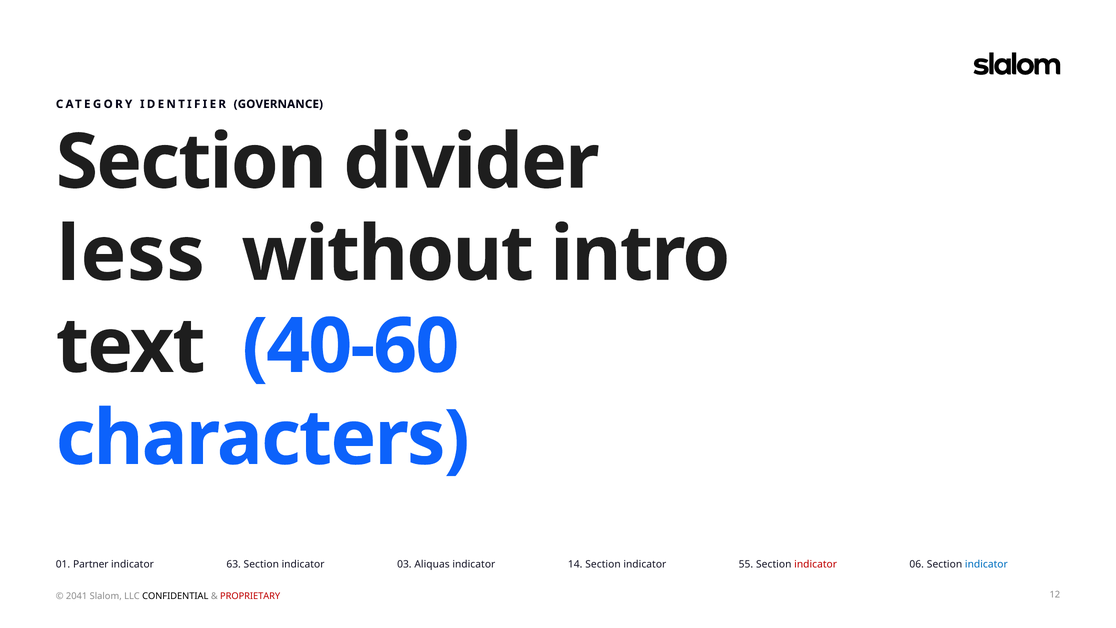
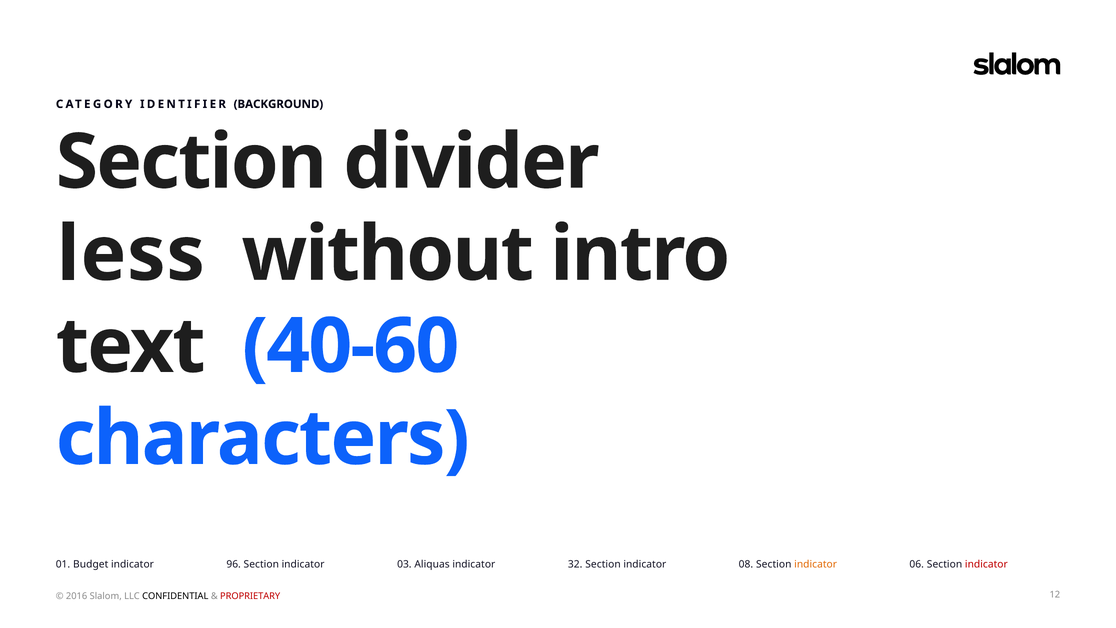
GOVERNANCE: GOVERNANCE -> BACKGROUND (278, 104)
Partner: Partner -> Budget (91, 564)
63: 63 -> 96 (234, 564)
14: 14 -> 32 (575, 564)
55: 55 -> 08 (746, 564)
indicator colour: red -> orange (816, 564)
indicator colour: blue -> red (986, 564)
2041: 2041 -> 2016 (77, 596)
